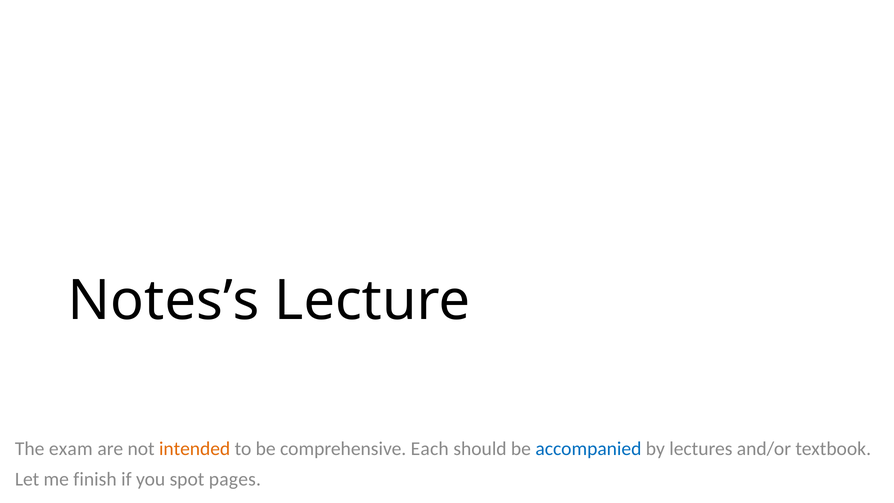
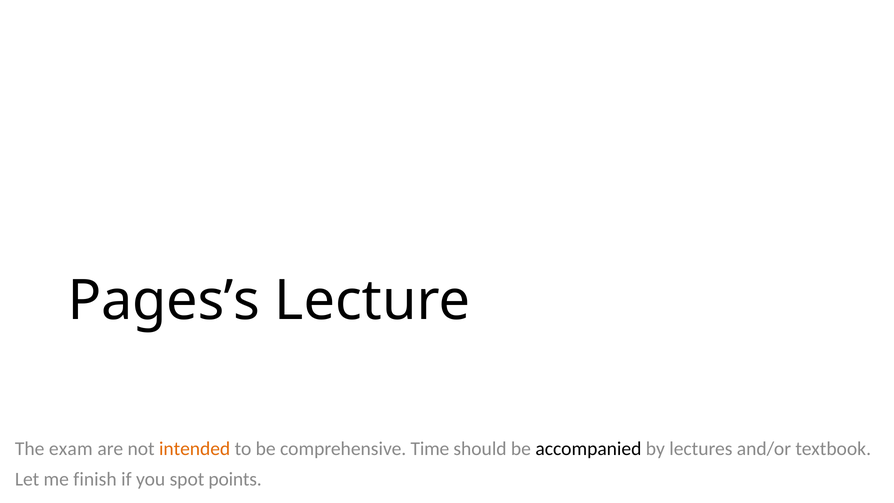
Notes’s: Notes’s -> Pages’s (164, 301)
Each: Each -> Time (430, 449)
accompanied colour: blue -> black (588, 449)
pages: pages -> points (235, 479)
